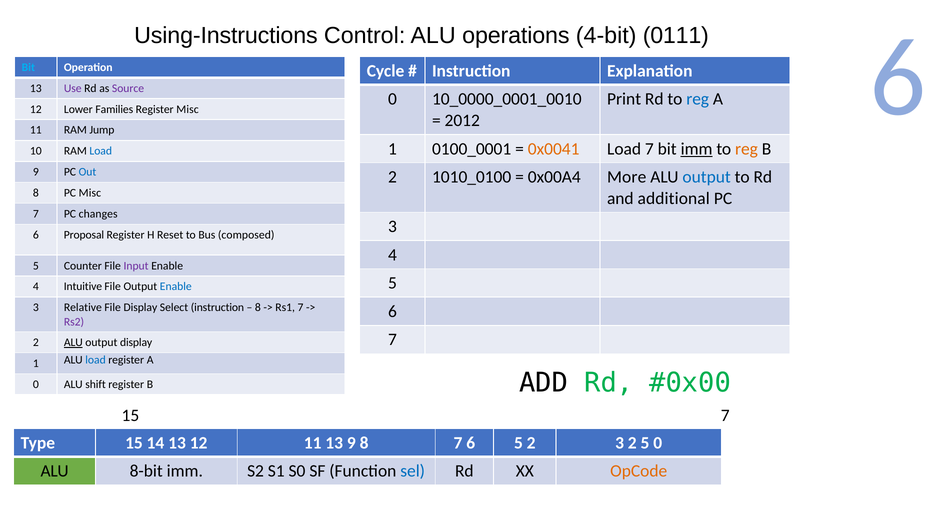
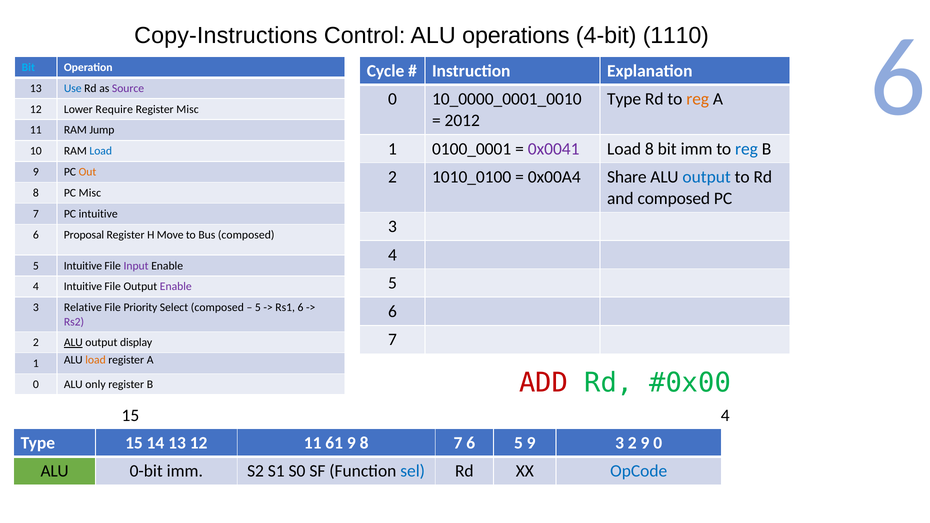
Using-Instructions: Using-Instructions -> Copy-Instructions (226, 36)
0111: 0111 -> 1110 (676, 36)
Use colour: purple -> blue (73, 88)
Print: Print -> Type (624, 99)
reg colour: blue -> orange (698, 99)
Families: Families -> Require (114, 109)
0x0041 colour: orange -> purple (554, 149)
Load 7: 7 -> 8 (649, 149)
imm underline: present -> none (697, 149)
reg colour: orange -> blue (747, 149)
Out colour: blue -> orange (87, 172)
More: More -> Share (627, 177)
and additional: additional -> composed (674, 198)
PC changes: changes -> intuitive (98, 214)
Reset: Reset -> Move (170, 235)
5 Counter: Counter -> Intuitive (83, 266)
Enable colour: blue -> purple (176, 287)
File Display: Display -> Priority (140, 308)
Select instruction: instruction -> composed (217, 308)
8: 8 -> 5 (258, 308)
Rs1 7: 7 -> 6 (300, 308)
load colour: blue -> orange (95, 360)
shift: shift -> only (95, 384)
ADD colour: black -> red (544, 383)
15 7: 7 -> 4 (725, 416)
13: 13 -> 61 (334, 443)
5 2: 2 -> 9 (531, 443)
2 5: 5 -> 9 (645, 443)
8-bit: 8-bit -> 0-bit (146, 471)
OpCode colour: orange -> blue (639, 471)
